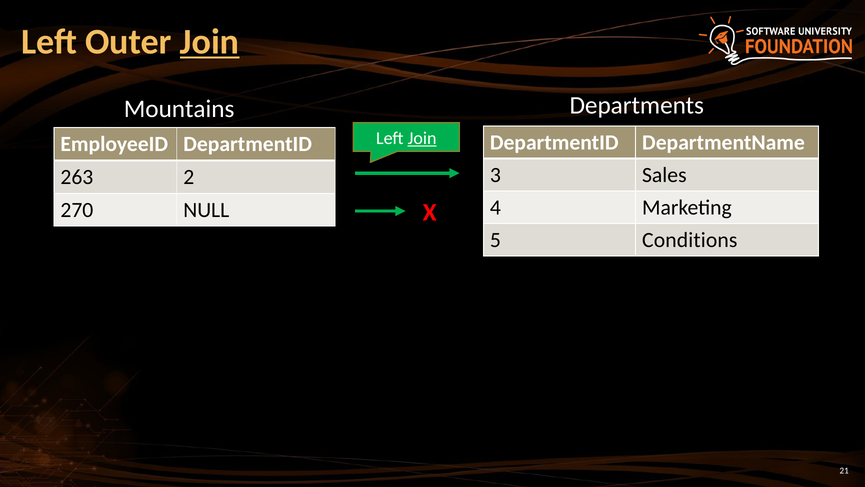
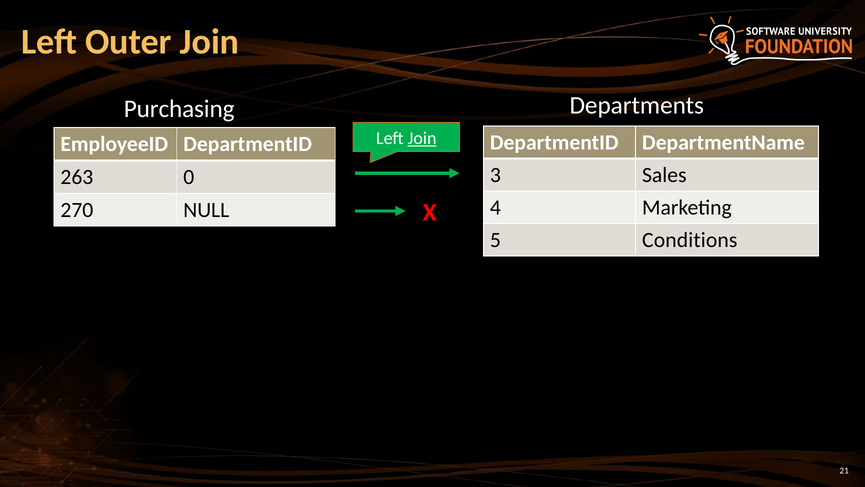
Join underline: present -> none (210, 42)
Mountains: Mountains -> Purchasing (179, 109)
2: 2 -> 0 (189, 177)
